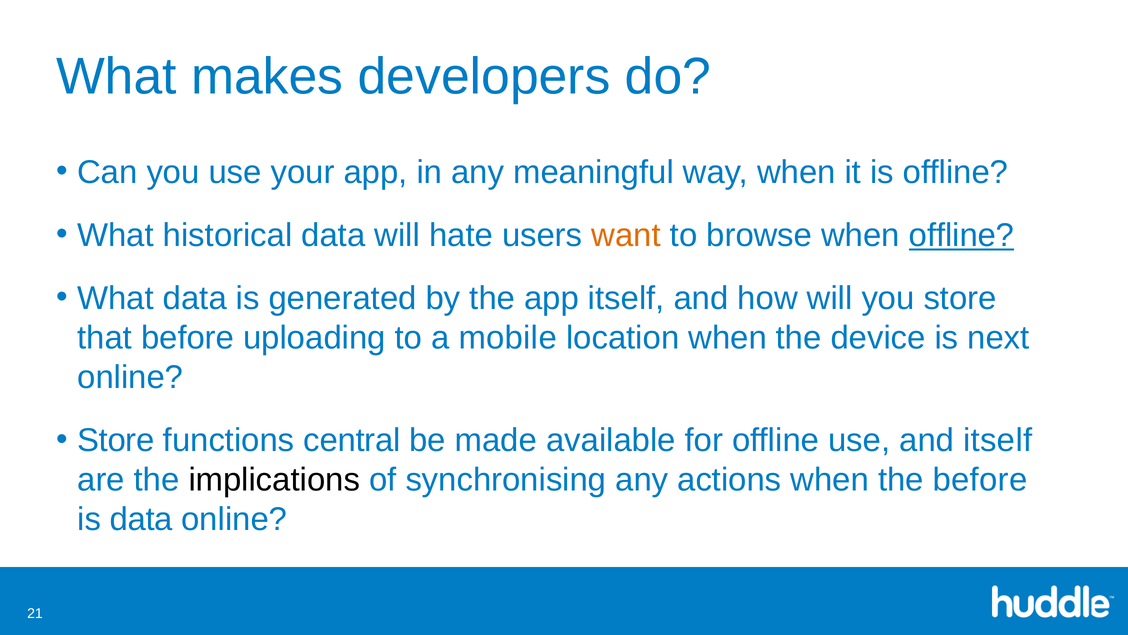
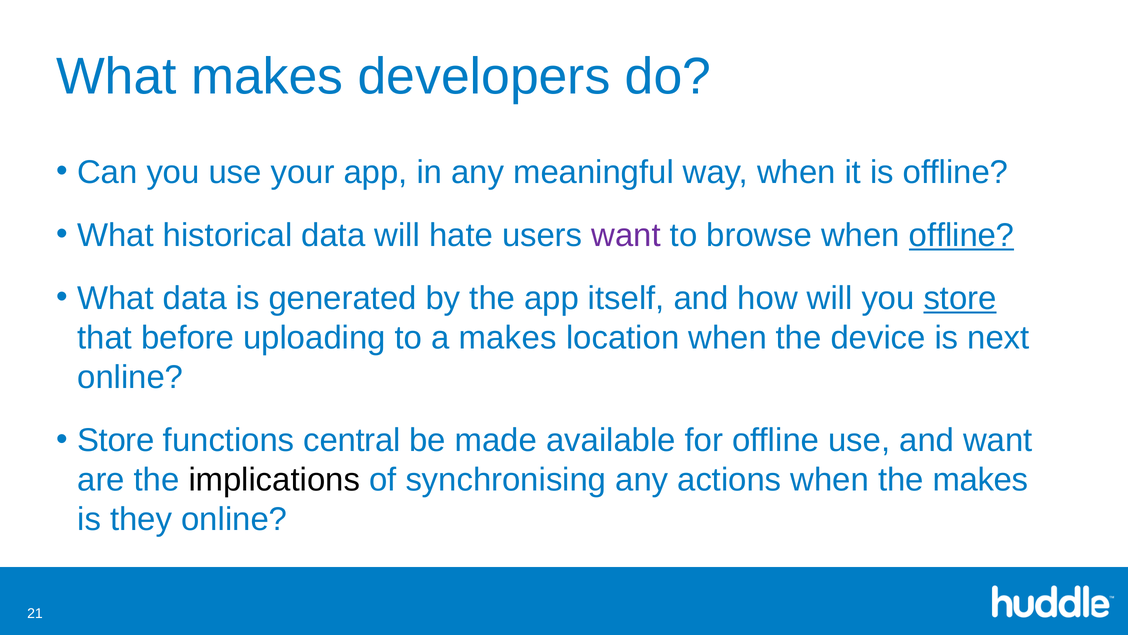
want colour: orange -> purple (626, 235)
store underline: none -> present (960, 298)
a mobile: mobile -> makes (508, 338)
and itself: itself -> want (998, 440)
the before: before -> makes (980, 480)
is data: data -> they (141, 519)
